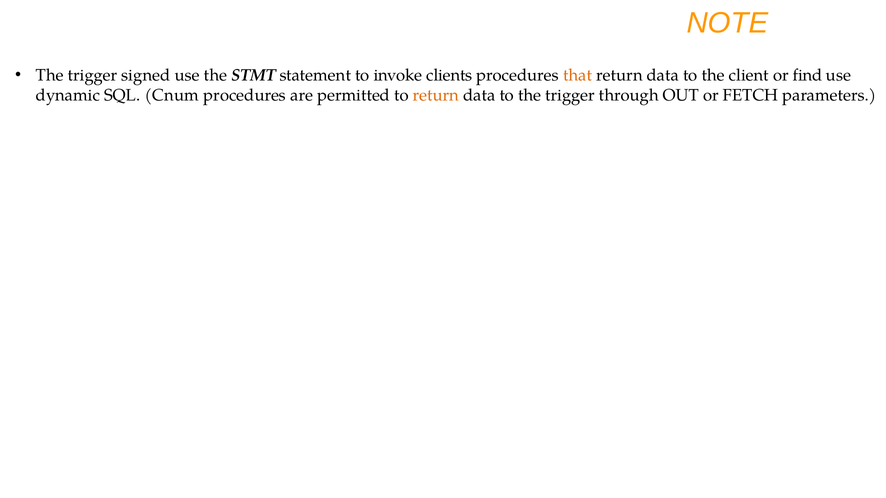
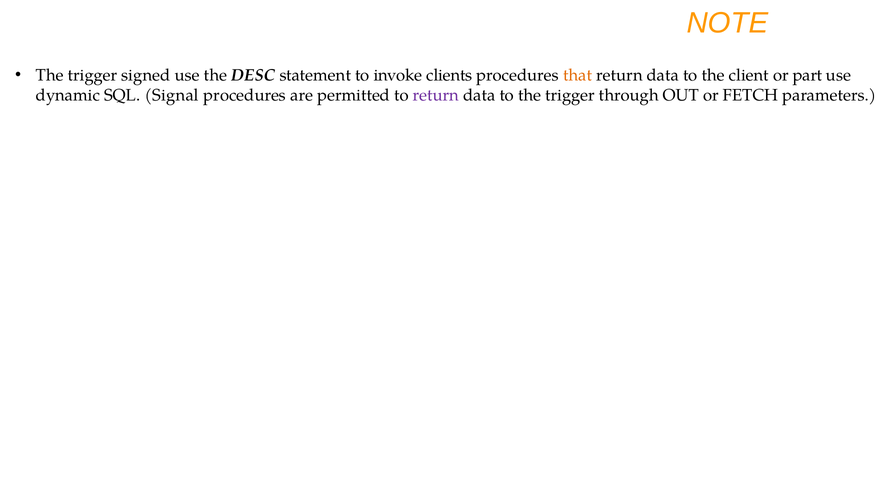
STMT: STMT -> DESC (253, 75)
find: find -> part (807, 75)
Cnum: Cnum -> Signal (172, 95)
return colour: orange -> purple (436, 95)
